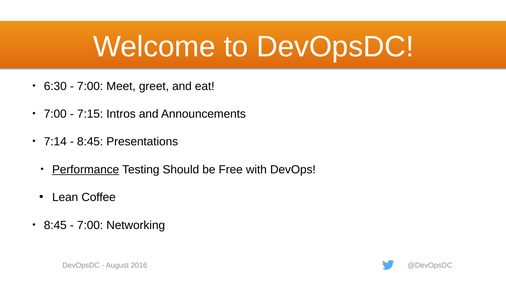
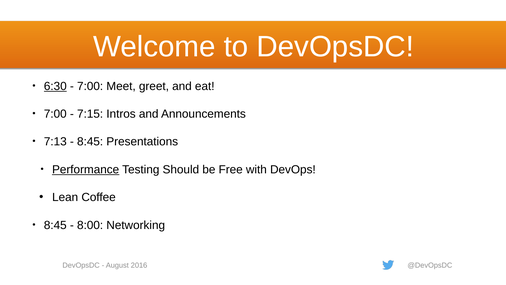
6:30 underline: none -> present (55, 86)
7:14: 7:14 -> 7:13 (55, 142)
7:00: 7:00 -> 8:00 (90, 225)
